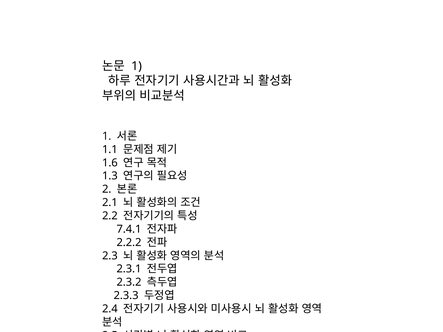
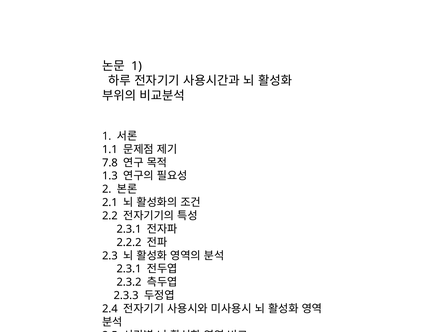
1.6: 1.6 -> 7.8 (110, 163)
7.4.1: 7.4.1 -> 2.3.1 (129, 229)
